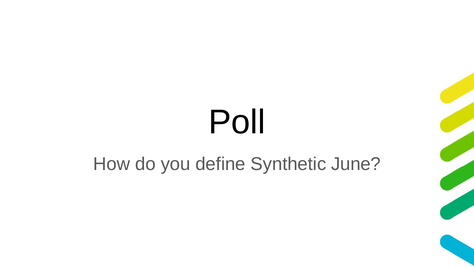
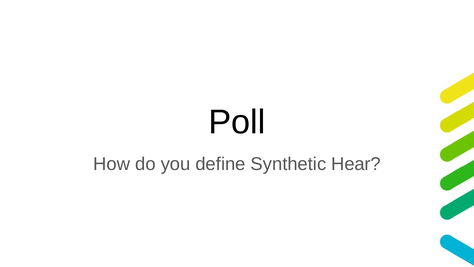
June: June -> Hear (356, 164)
